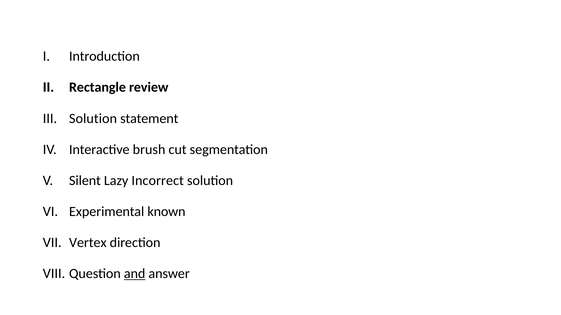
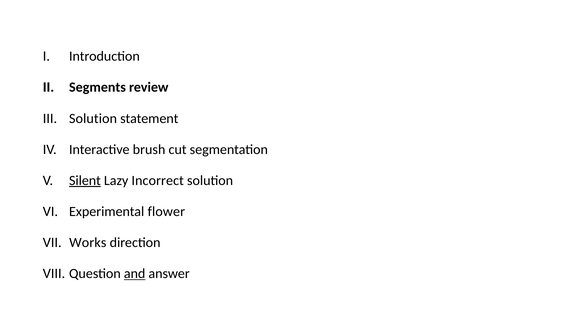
Rectangle: Rectangle -> Segments (97, 88)
Silent underline: none -> present (85, 181)
known: known -> flower (166, 212)
Vertex: Vertex -> Works (88, 243)
